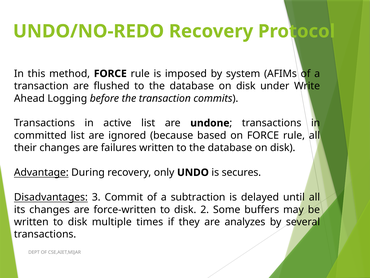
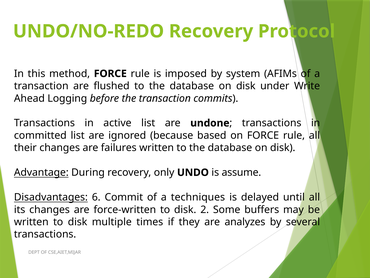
secures: secures -> assume (241, 172)
3: 3 -> 6 (96, 197)
subtraction: subtraction -> techniques (198, 197)
